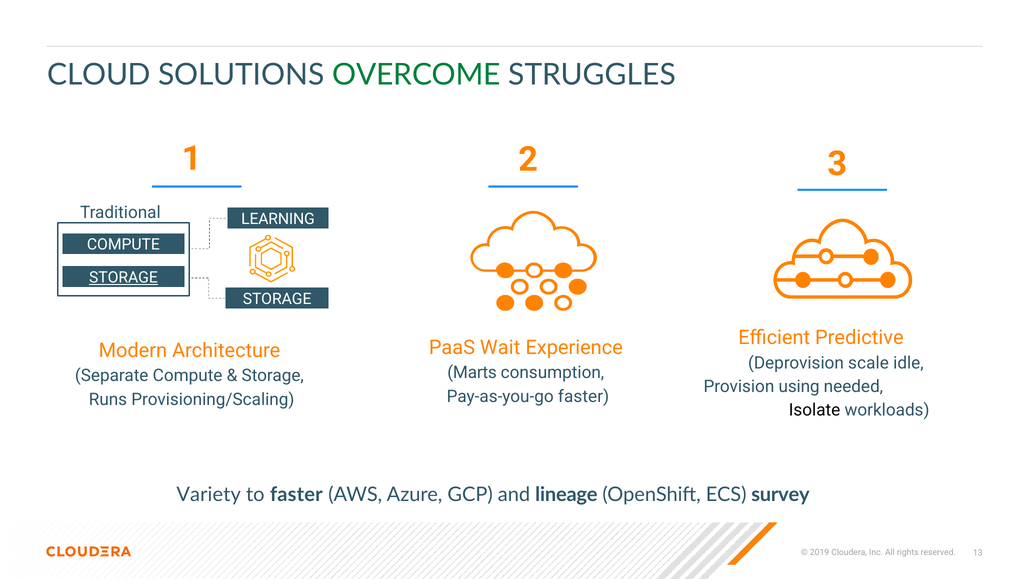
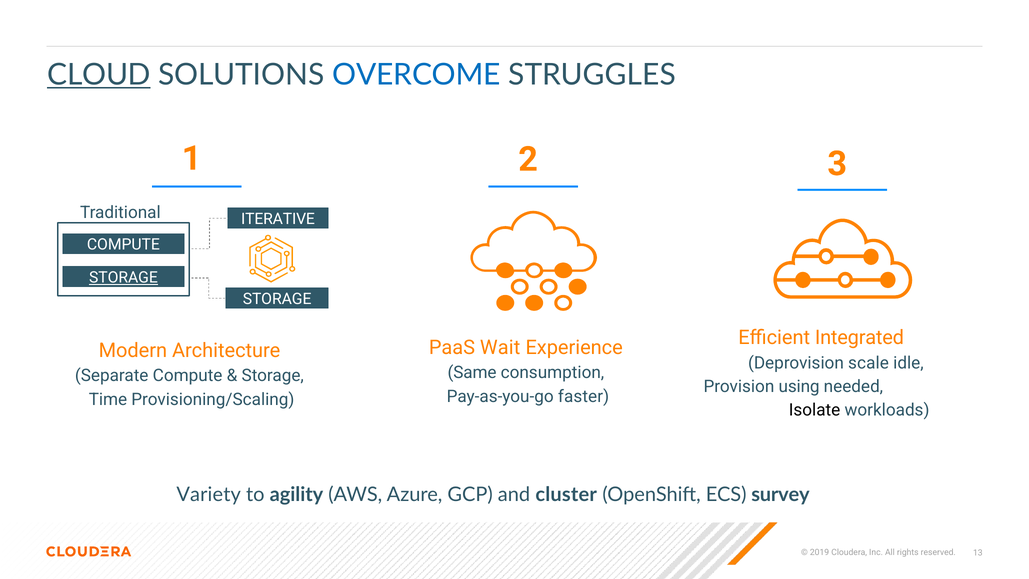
CLOUD underline: none -> present (99, 75)
OVERCOME colour: green -> blue (417, 75)
LEARNING: LEARNING -> ITERATIVE (278, 219)
Predictive: Predictive -> Integrated (859, 338)
Marts: Marts -> Same (472, 373)
Runs: Runs -> Time (108, 399)
to faster: faster -> agility (296, 494)
lineage: lineage -> cluster (566, 494)
